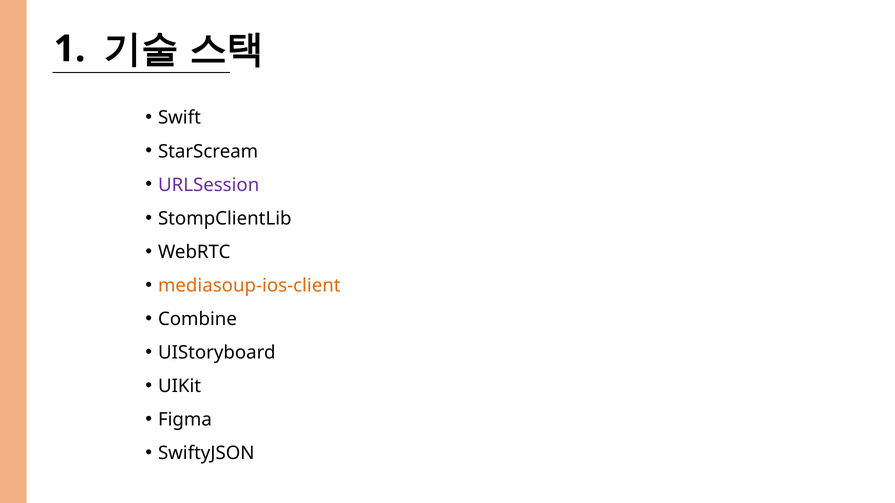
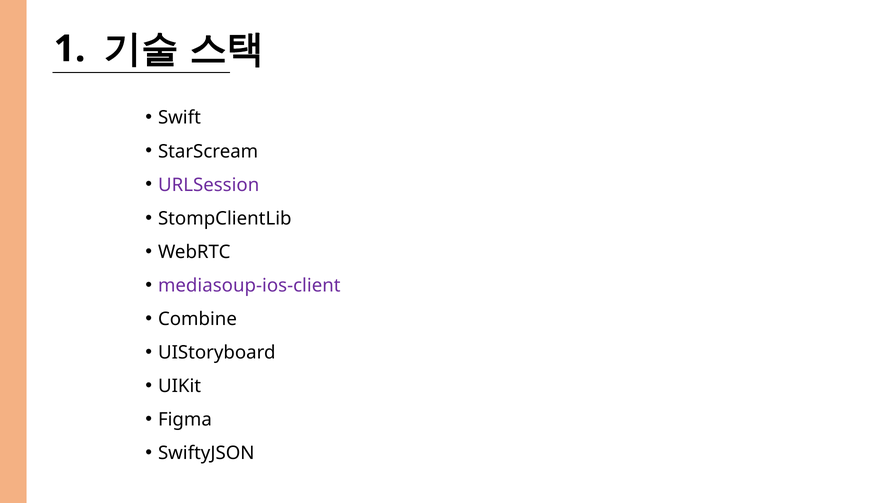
mediasoup-ios-client colour: orange -> purple (249, 286)
